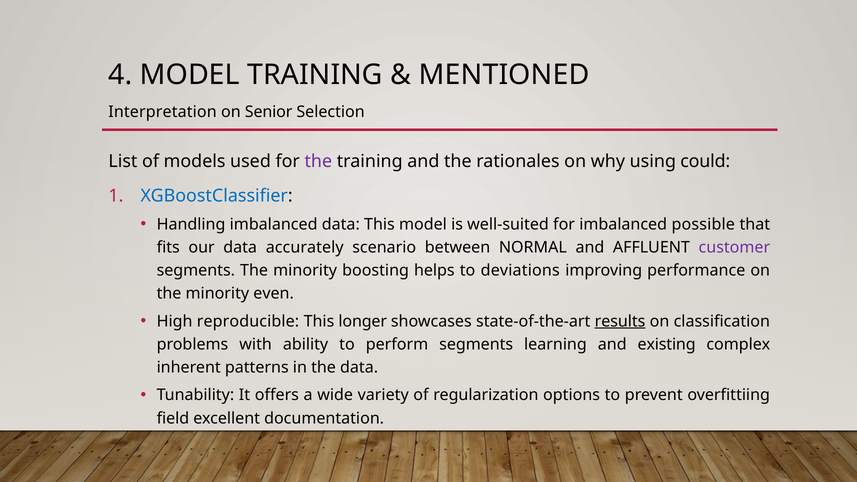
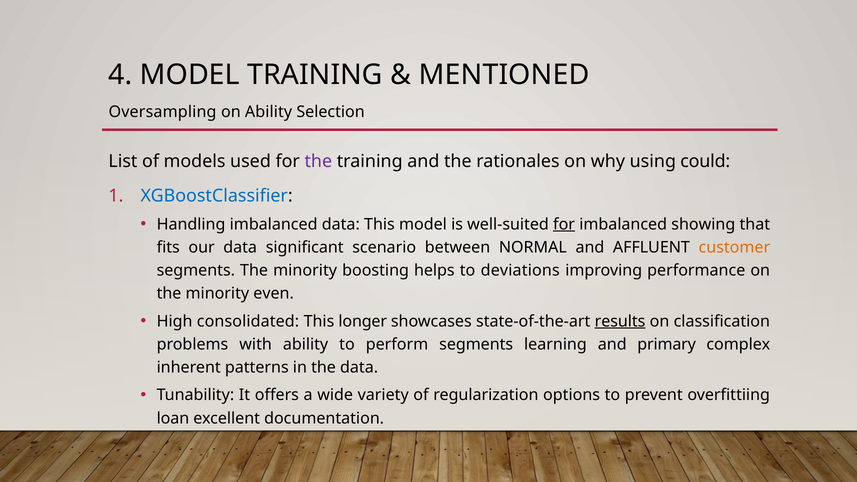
Interpretation: Interpretation -> Oversampling (163, 112)
on Senior: Senior -> Ability (268, 112)
for underline: none -> present (564, 224)
possible: possible -> showing (703, 224)
accurately: accurately -> significant (305, 247)
customer colour: purple -> orange (734, 247)
reproducible: reproducible -> consolidated (248, 321)
existing: existing -> primary (667, 344)
field: field -> loan (173, 418)
